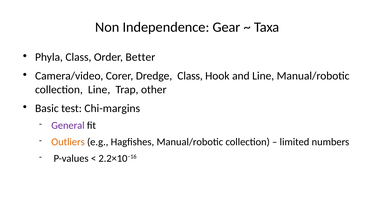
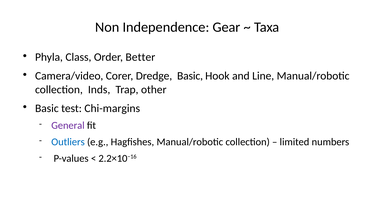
Dredge Class: Class -> Basic (190, 76)
collection Line: Line -> Inds (99, 90)
Outliers colour: orange -> blue (68, 142)
